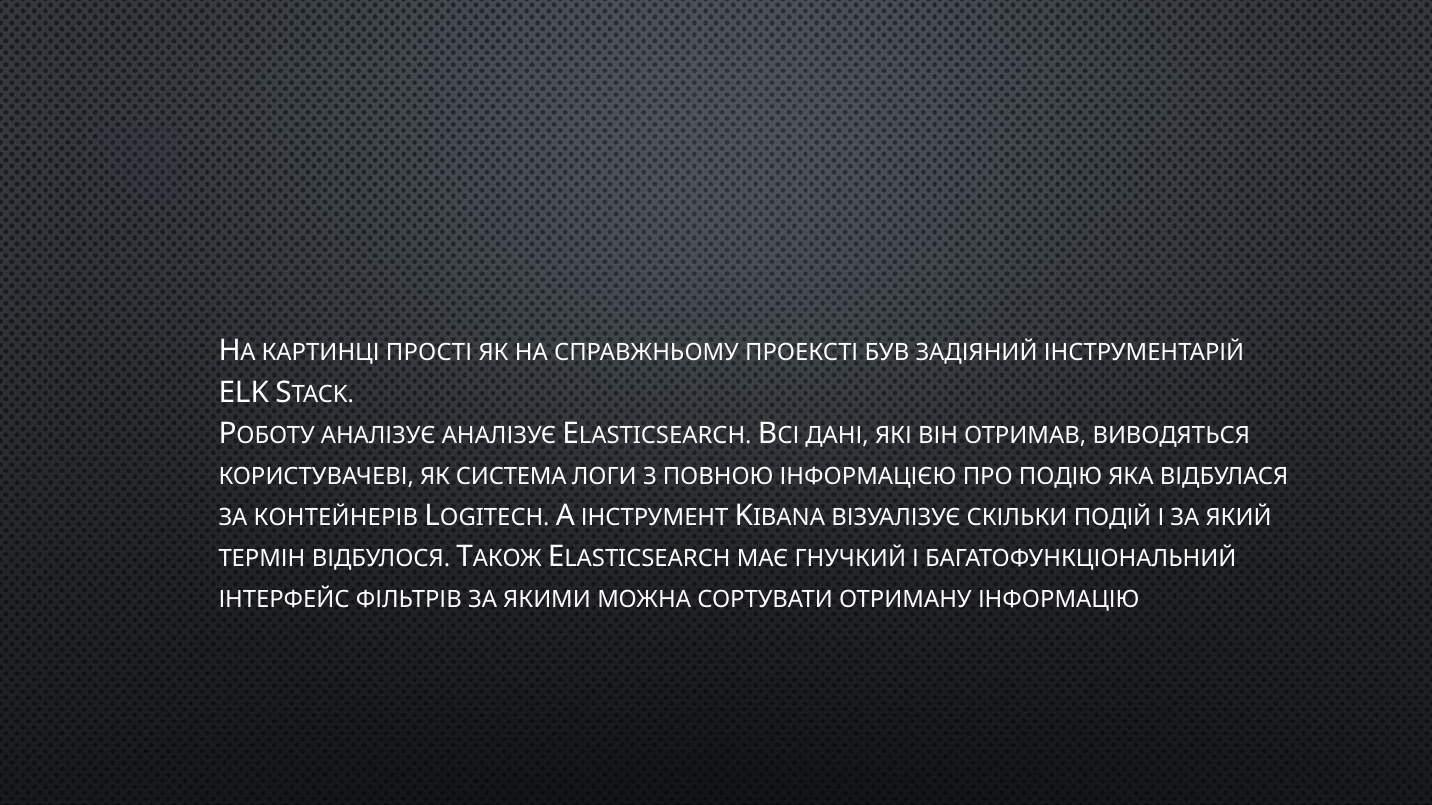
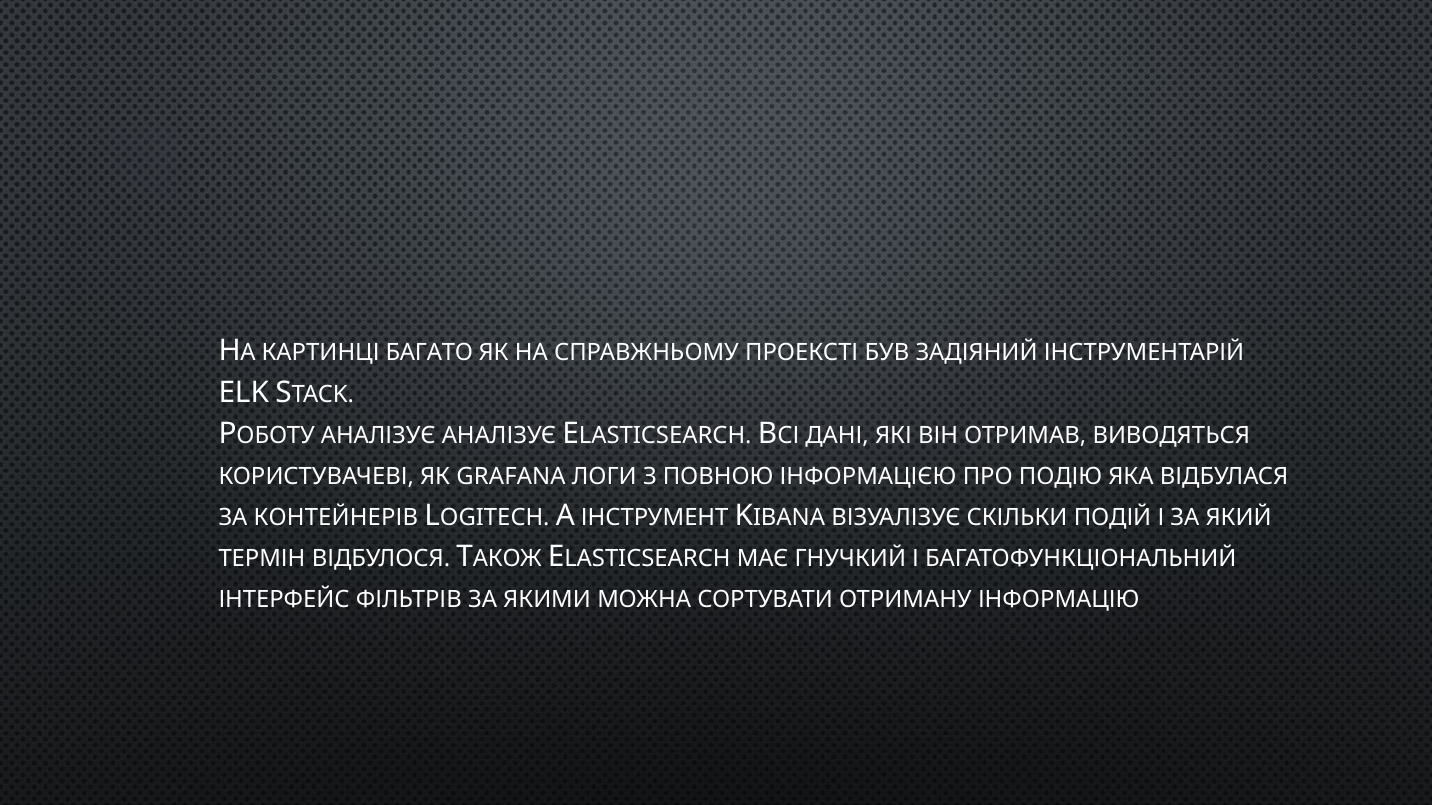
ПРОСТІ: ПРОСТІ -> БАГАТО (429, 353)
СИСТЕМА: СИСТЕМА -> GRAFANA (511, 477)
